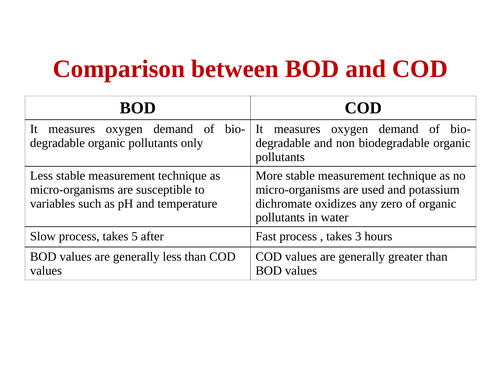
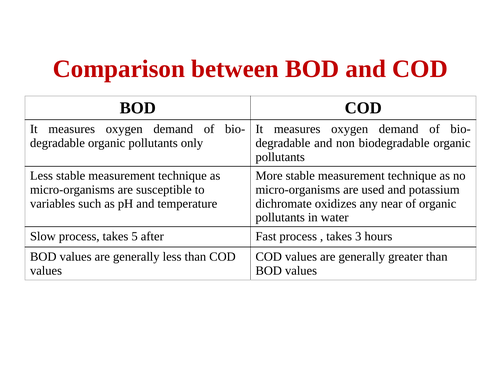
zero: zero -> near (392, 203)
